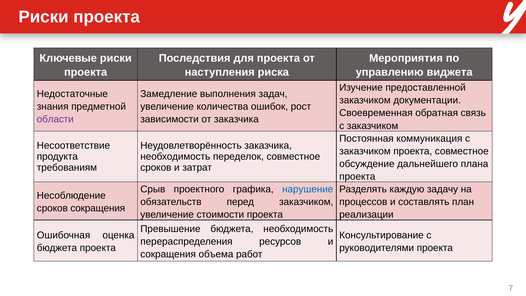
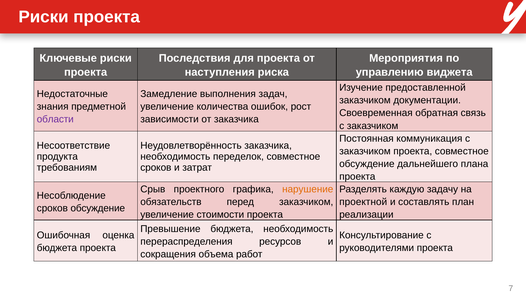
нарушение colour: blue -> orange (308, 189)
процессов: процессов -> проектной (363, 202)
сроков сокращения: сокращения -> обсуждение (98, 208)
